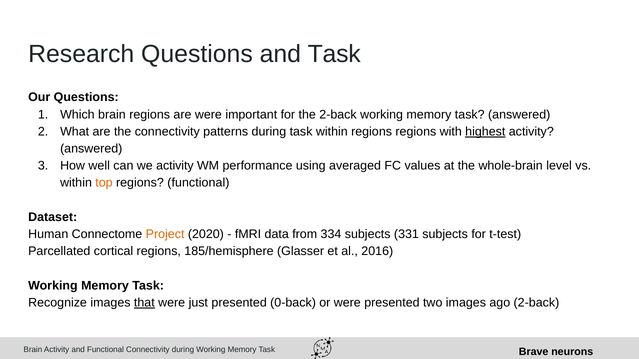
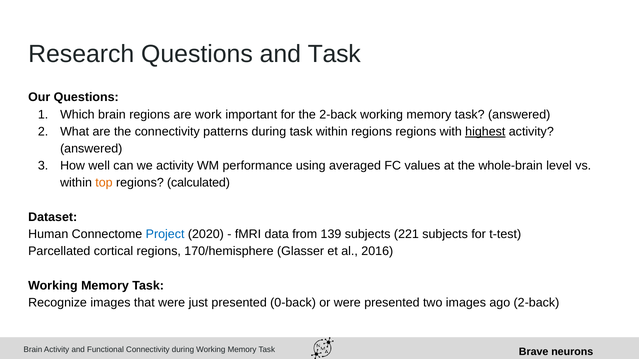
are were: were -> work (208, 115)
regions functional: functional -> calculated (198, 183)
Project colour: orange -> blue (165, 235)
334: 334 -> 139 (331, 235)
331: 331 -> 221 (406, 235)
185/hemisphere: 185/hemisphere -> 170/hemisphere (229, 252)
that underline: present -> none (144, 303)
